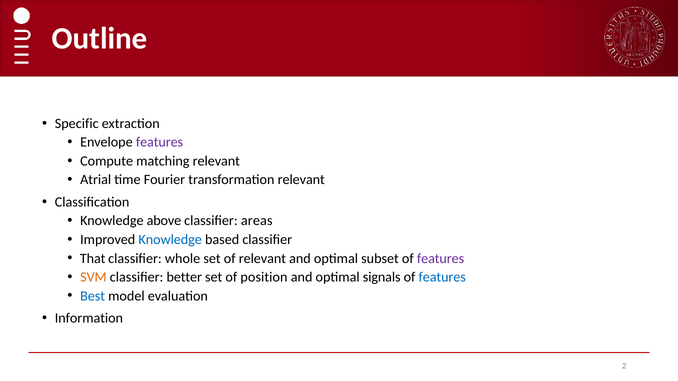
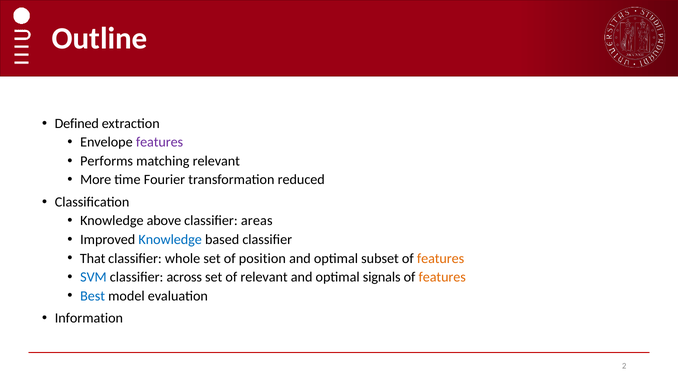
Specific: Specific -> Defined (77, 124)
Compute: Compute -> Performs (107, 161)
Atrial: Atrial -> More (96, 180)
transformation relevant: relevant -> reduced (301, 180)
of relevant: relevant -> position (262, 259)
features colour: purple -> orange (441, 259)
SVM colour: orange -> blue (93, 277)
better: better -> across (184, 277)
of position: position -> relevant (264, 277)
features colour: blue -> orange (442, 277)
